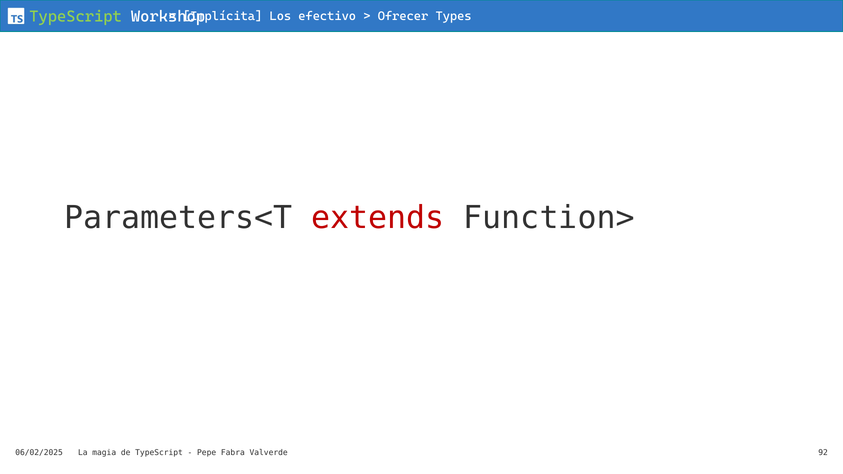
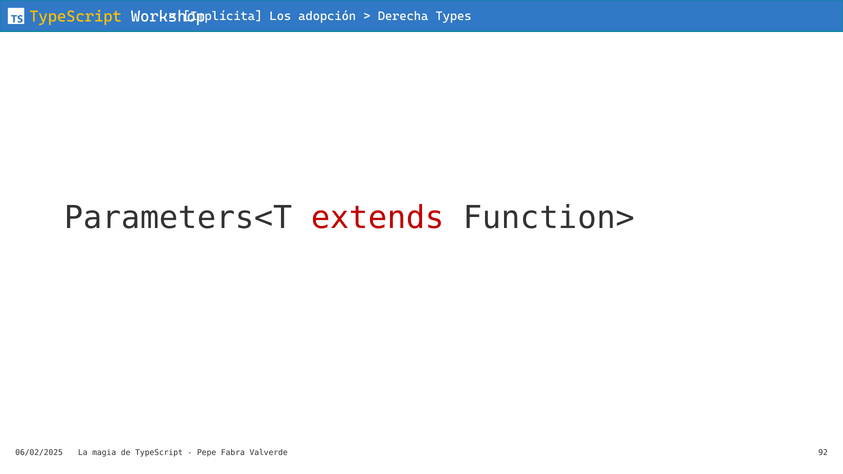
TypeScript colour: light green -> yellow (76, 17)
efectivo: efectivo -> adopción (327, 16)
Ofrecer: Ofrecer -> Derecha (403, 16)
